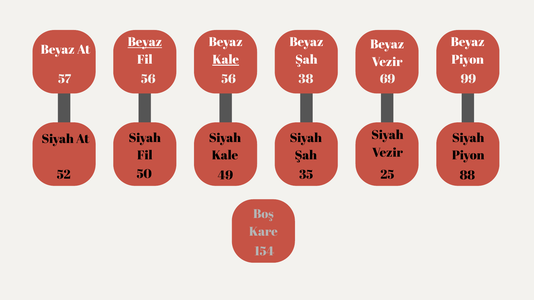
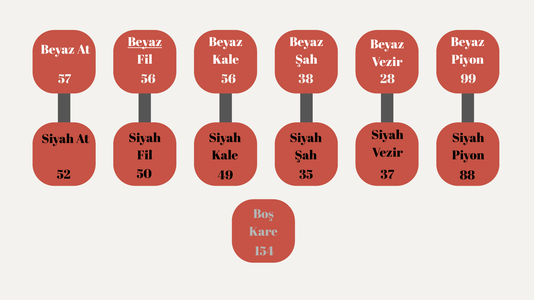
Kale underline: present -> none (226, 60)
69: 69 -> 28 (387, 79)
25: 25 -> 37 (387, 175)
